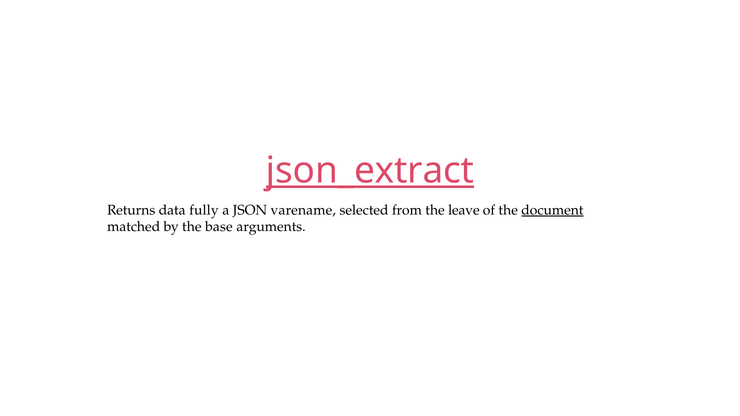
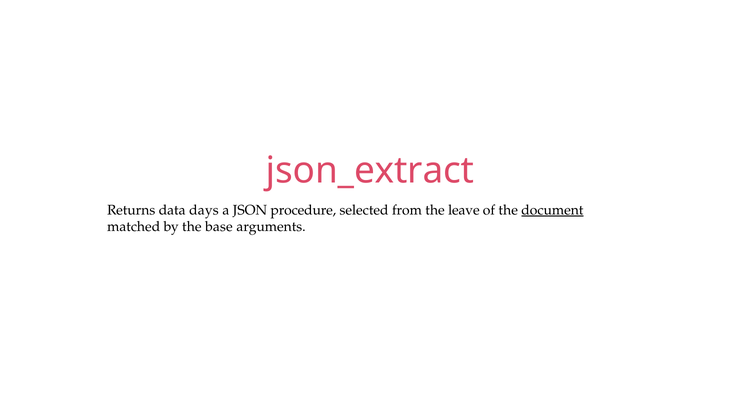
json_extract underline: present -> none (370, 171)
fully: fully -> days (204, 210)
varename: varename -> procedure (303, 210)
